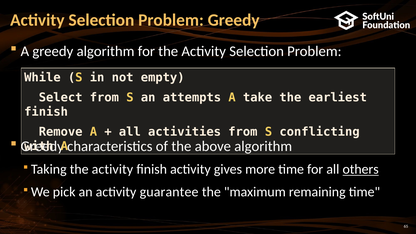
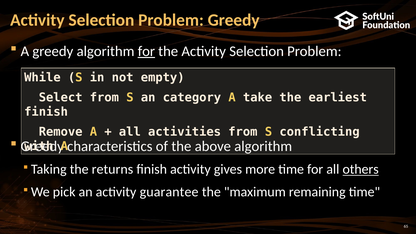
for underline: none -> present (146, 51)
attempts: attempts -> category (192, 97)
Taking the activity: activity -> returns (112, 169)
